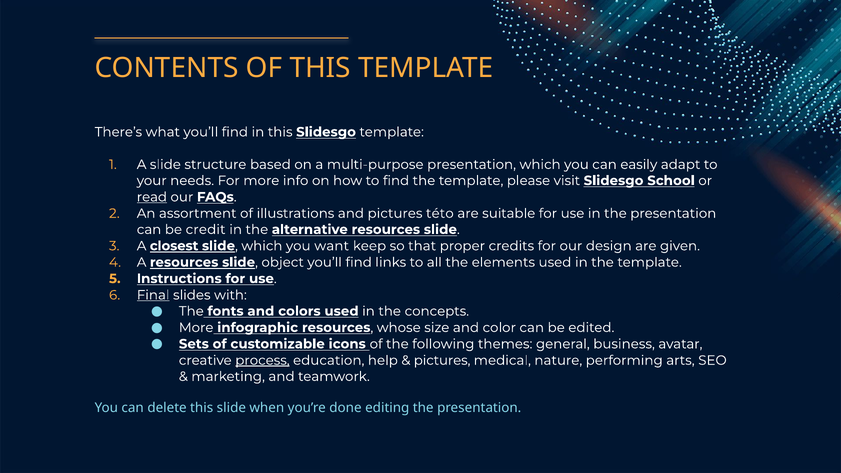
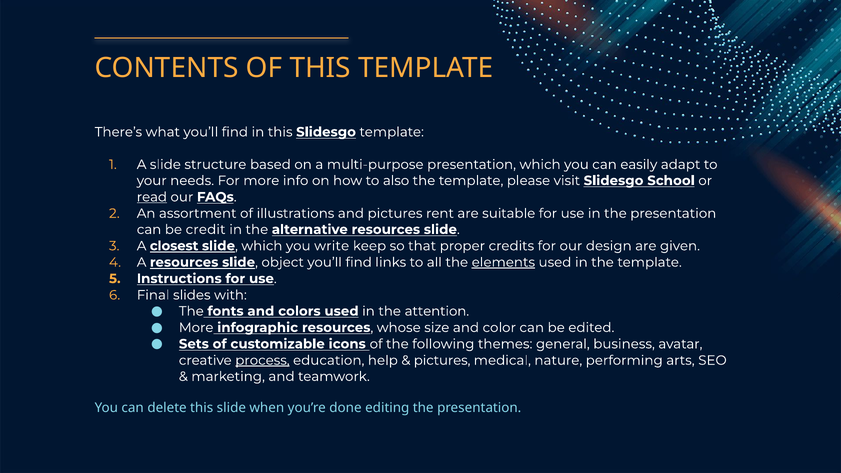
to find: find -> also (396, 181)
této: této -> rent (440, 213)
want: want -> write (332, 246)
elements underline: none -> present (503, 262)
Final underline: present -> none (153, 295)
concepts: concepts -> attention (437, 311)
